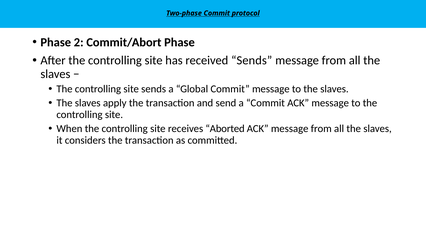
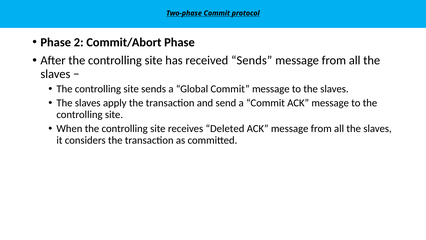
Aborted: Aborted -> Deleted (225, 128)
